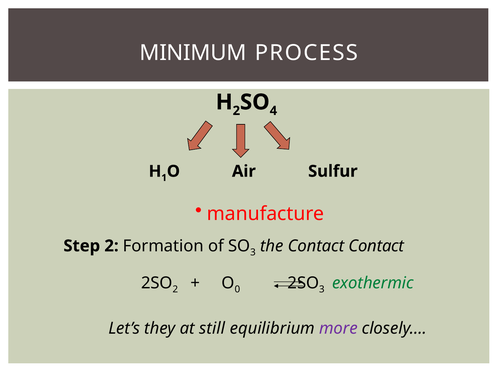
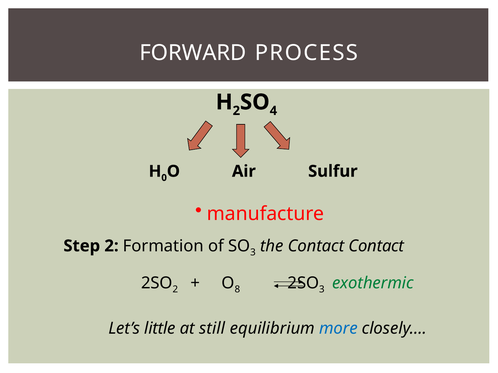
MINIMUM: MINIMUM -> FORWARD (193, 53)
1: 1 -> 0 (164, 178)
0: 0 -> 8 (237, 290)
they: they -> little (160, 329)
more colour: purple -> blue (338, 329)
